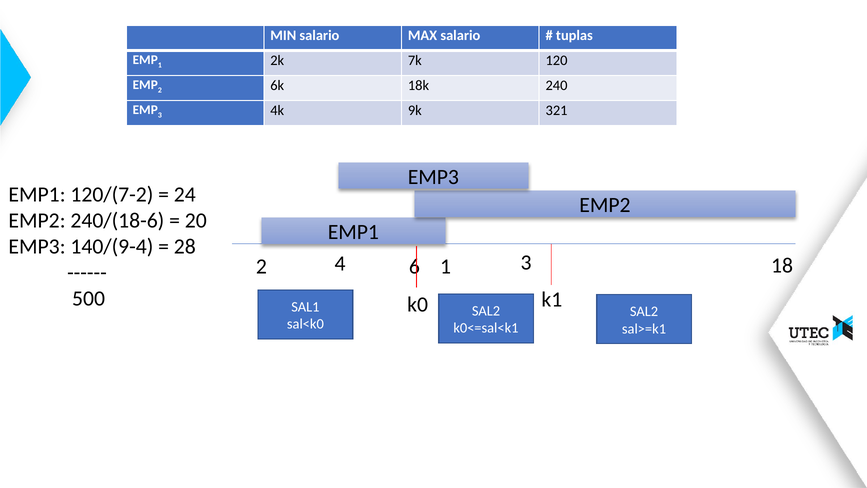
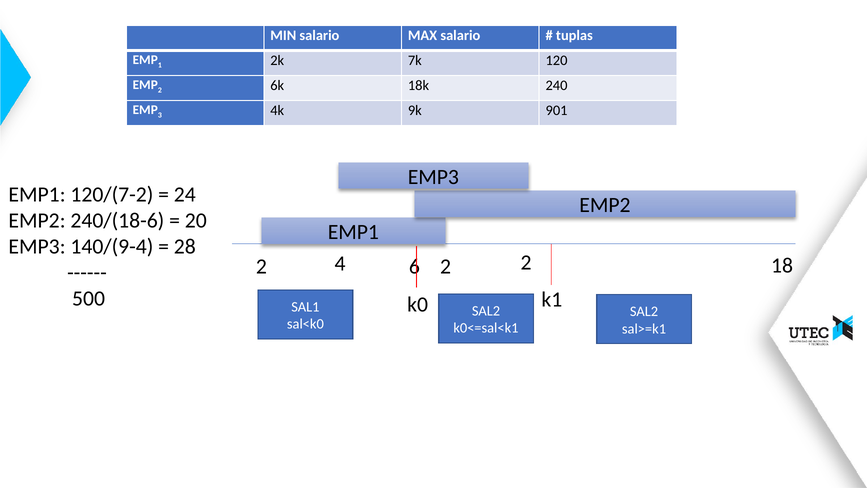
321: 321 -> 901 (557, 111)
4 3: 3 -> 2 (526, 263)
2 1: 1 -> 2 (446, 266)
